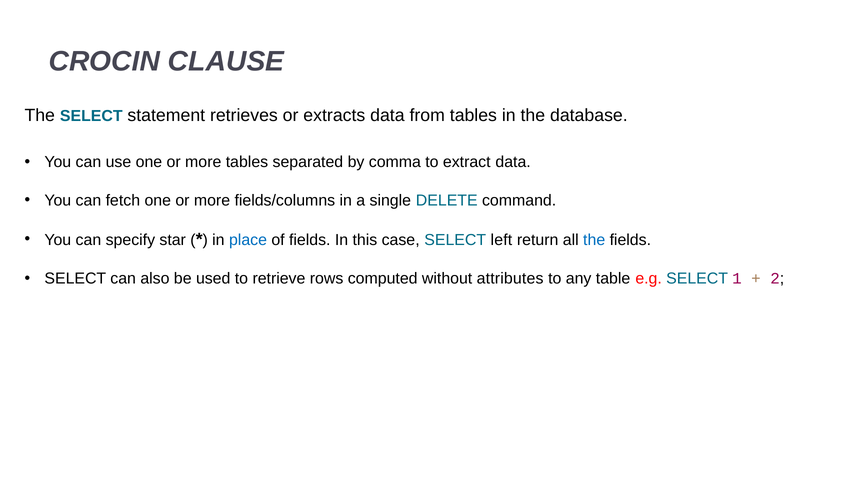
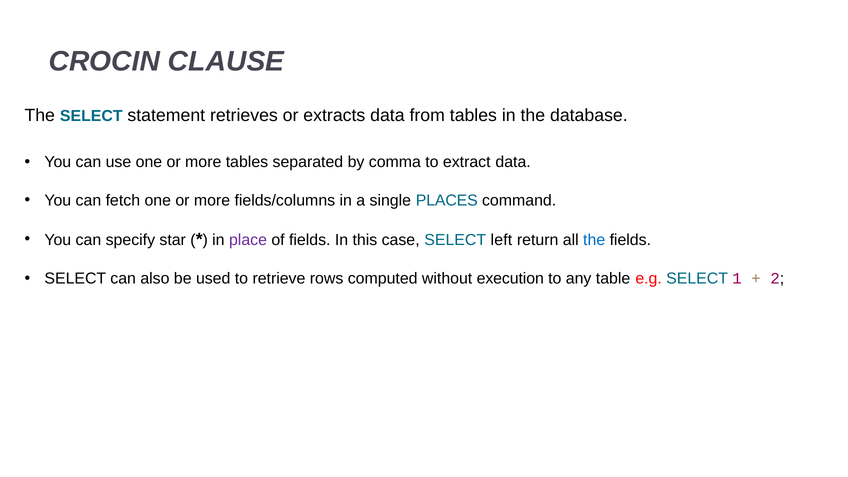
DELETE: DELETE -> PLACES (447, 200)
place colour: blue -> purple (248, 240)
attributes: attributes -> execution (510, 279)
